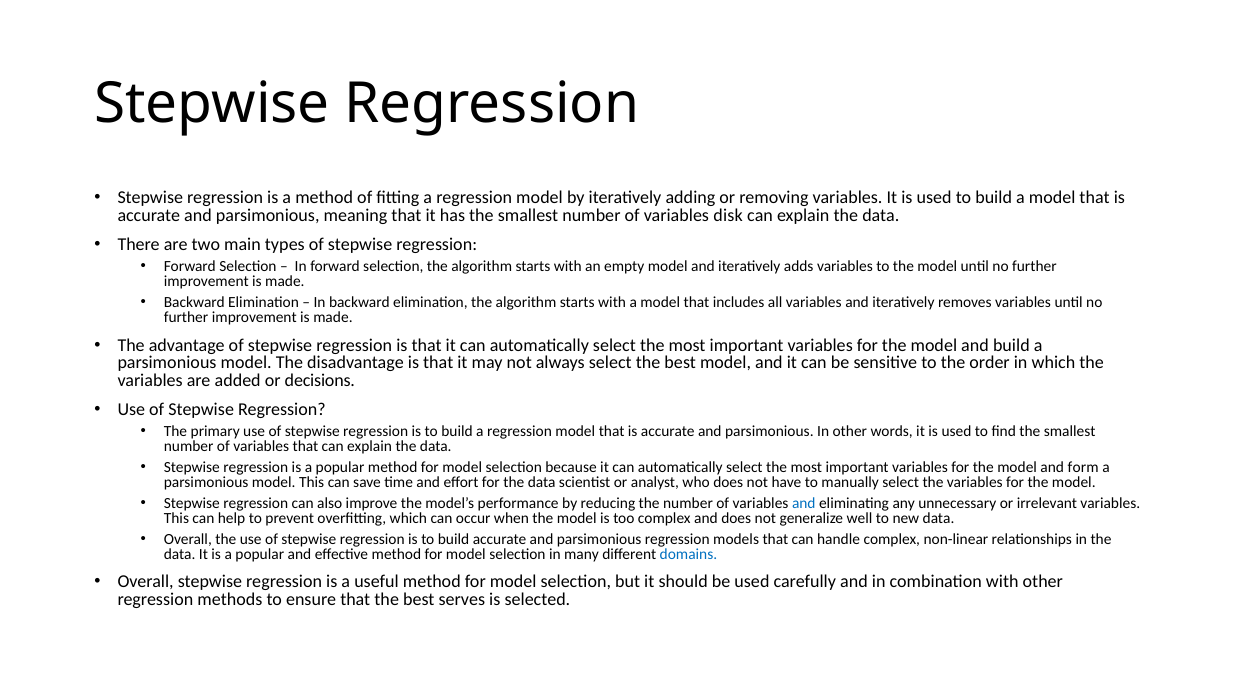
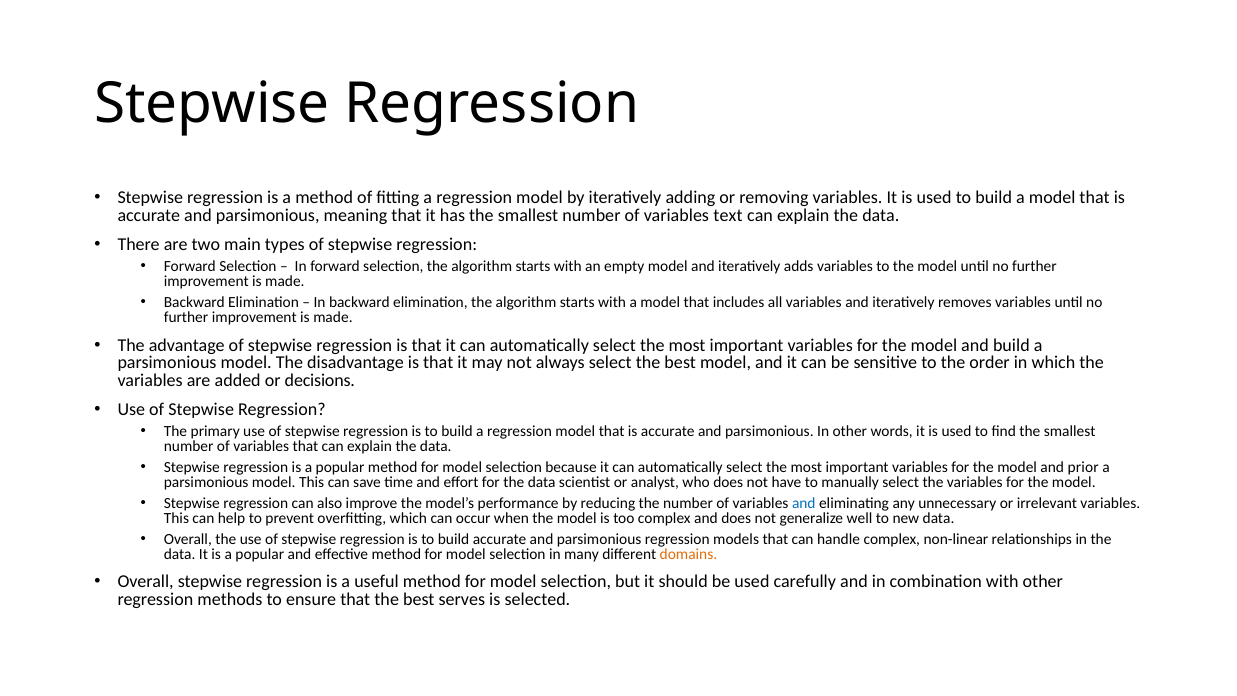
disk: disk -> text (728, 215)
form: form -> prior (1083, 467)
domains colour: blue -> orange (689, 554)
